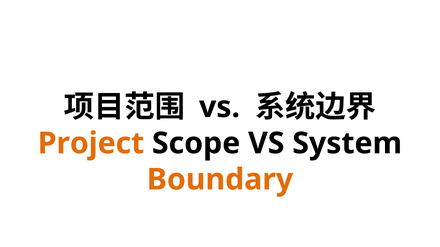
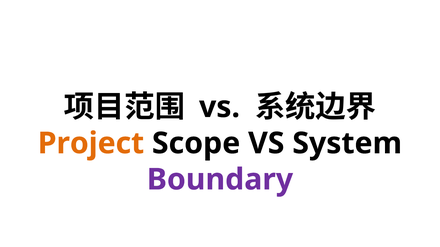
Boundary colour: orange -> purple (220, 180)
